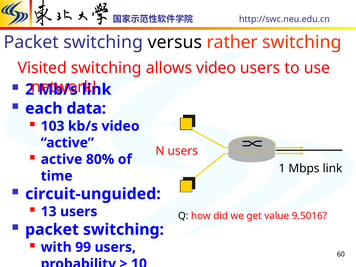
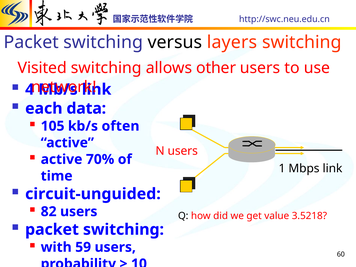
rather: rather -> layers (232, 42)
allows video: video -> other (216, 68)
2: 2 -> 4 (30, 89)
103: 103 -> 105 (53, 126)
kb/s video: video -> often (121, 126)
80%: 80% -> 70% (100, 159)
13: 13 -> 82 (49, 212)
9.5016: 9.5016 -> 3.5218 (309, 216)
99: 99 -> 59 (83, 247)
